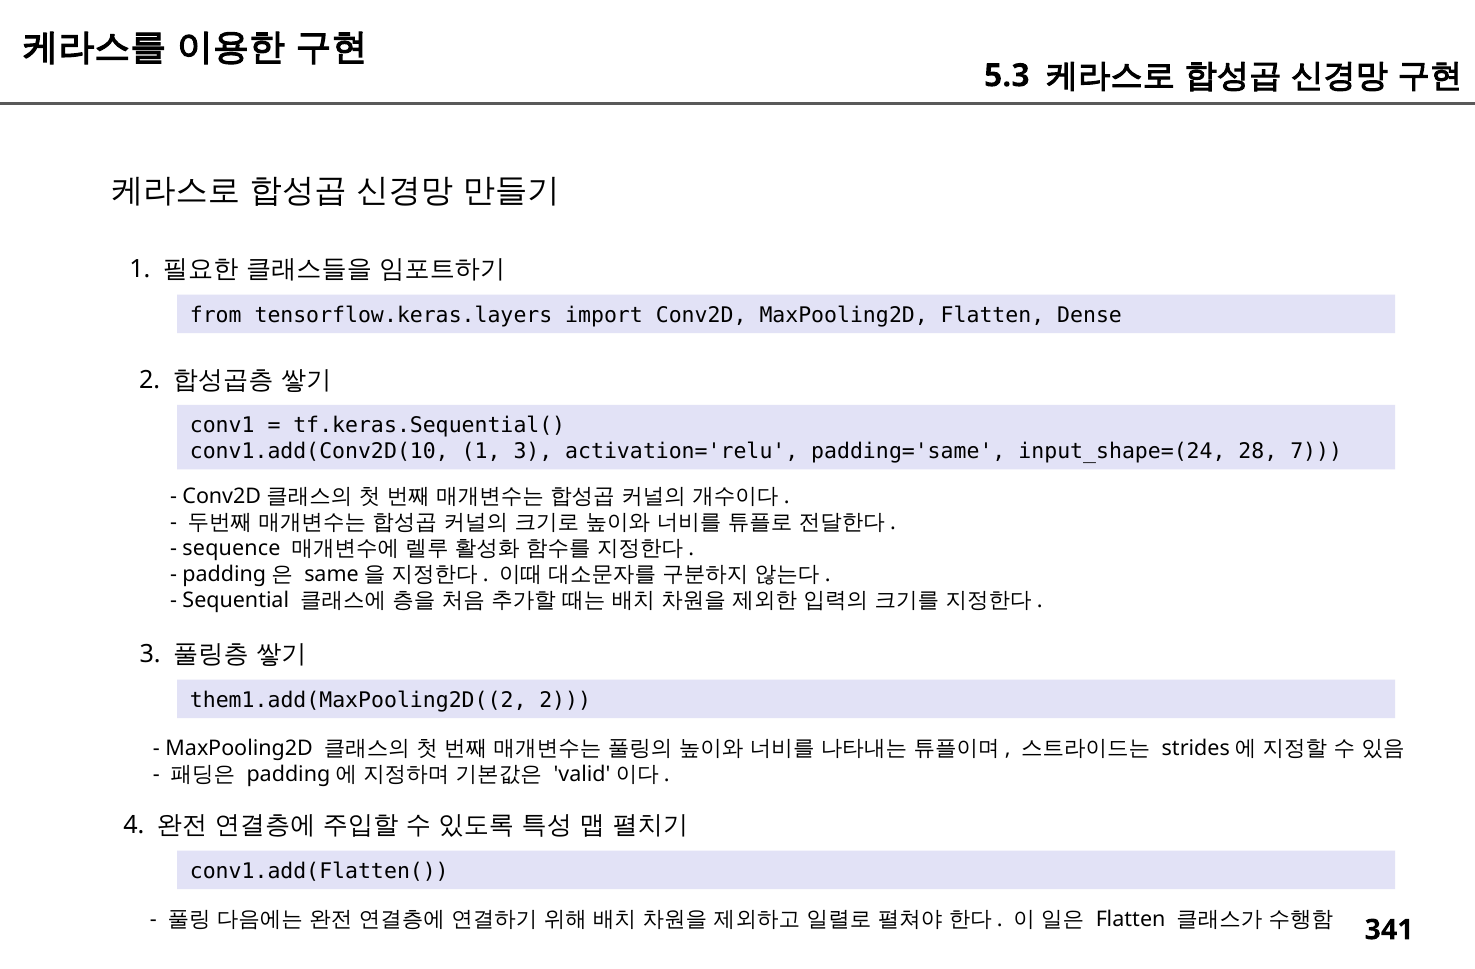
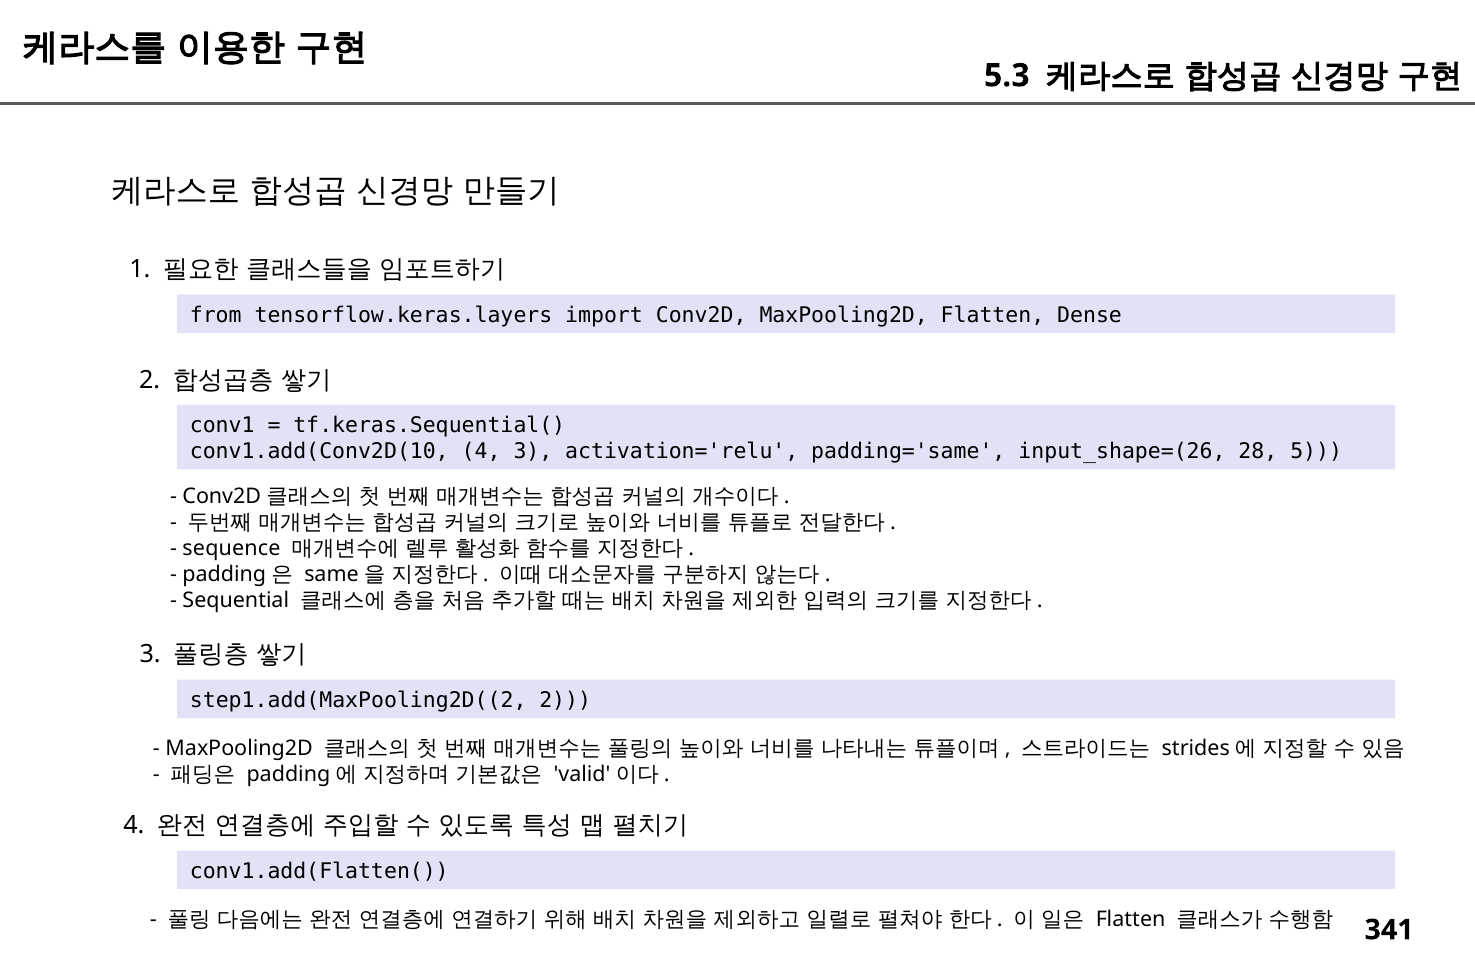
conv1.add(Conv2D(10 1: 1 -> 4 (481, 451)
input_shape=(24: input_shape=(24 -> input_shape=(26 (1122, 451)
7: 7 -> 5 (1316, 451)
them1.add(MaxPooling2D((2: them1.add(MaxPooling2D((2 -> step1.add(MaxPooling2D((2 (358, 700)
